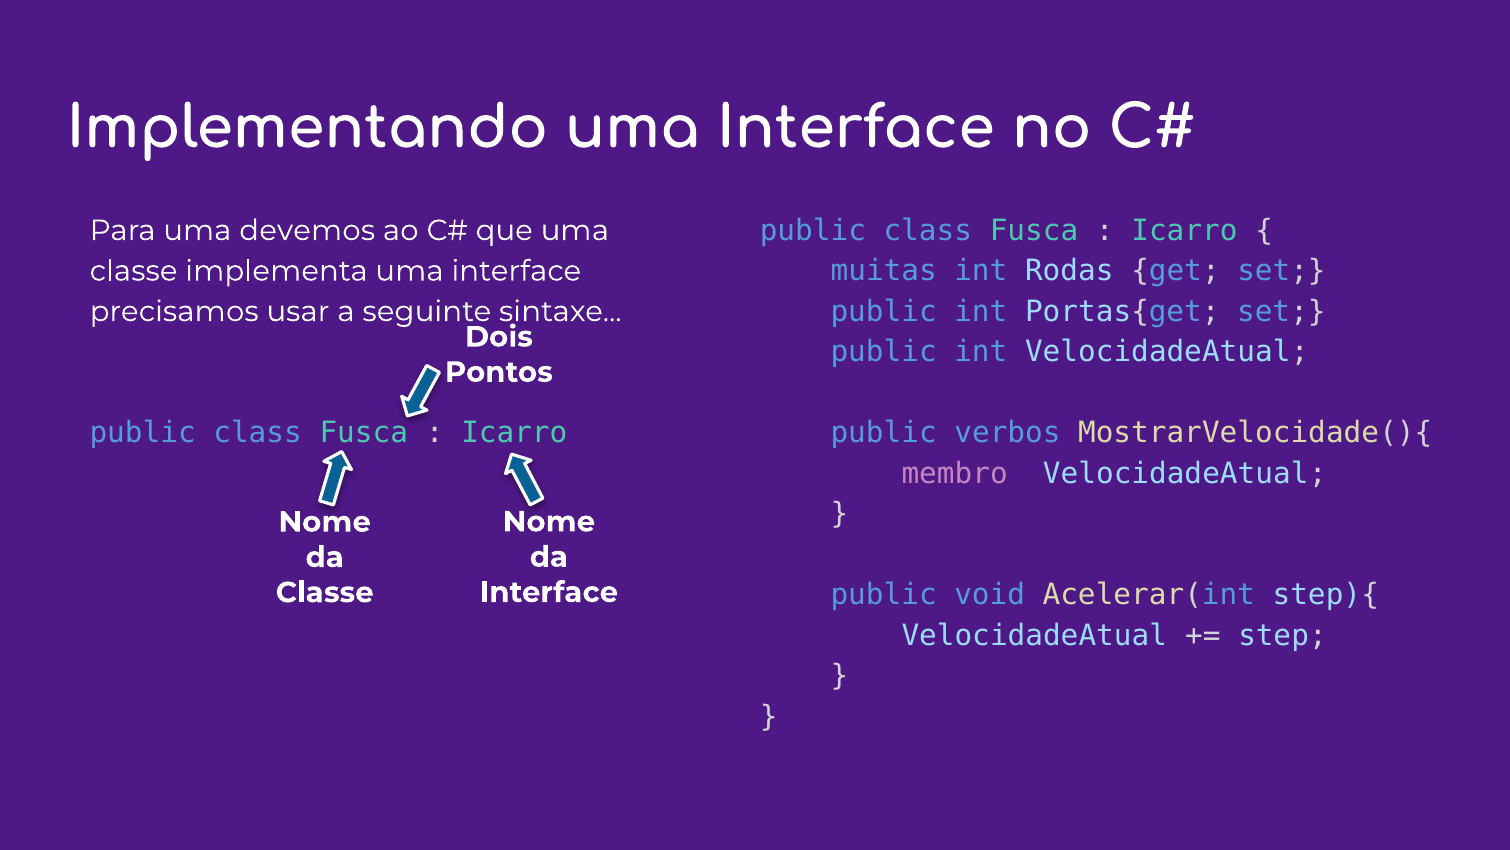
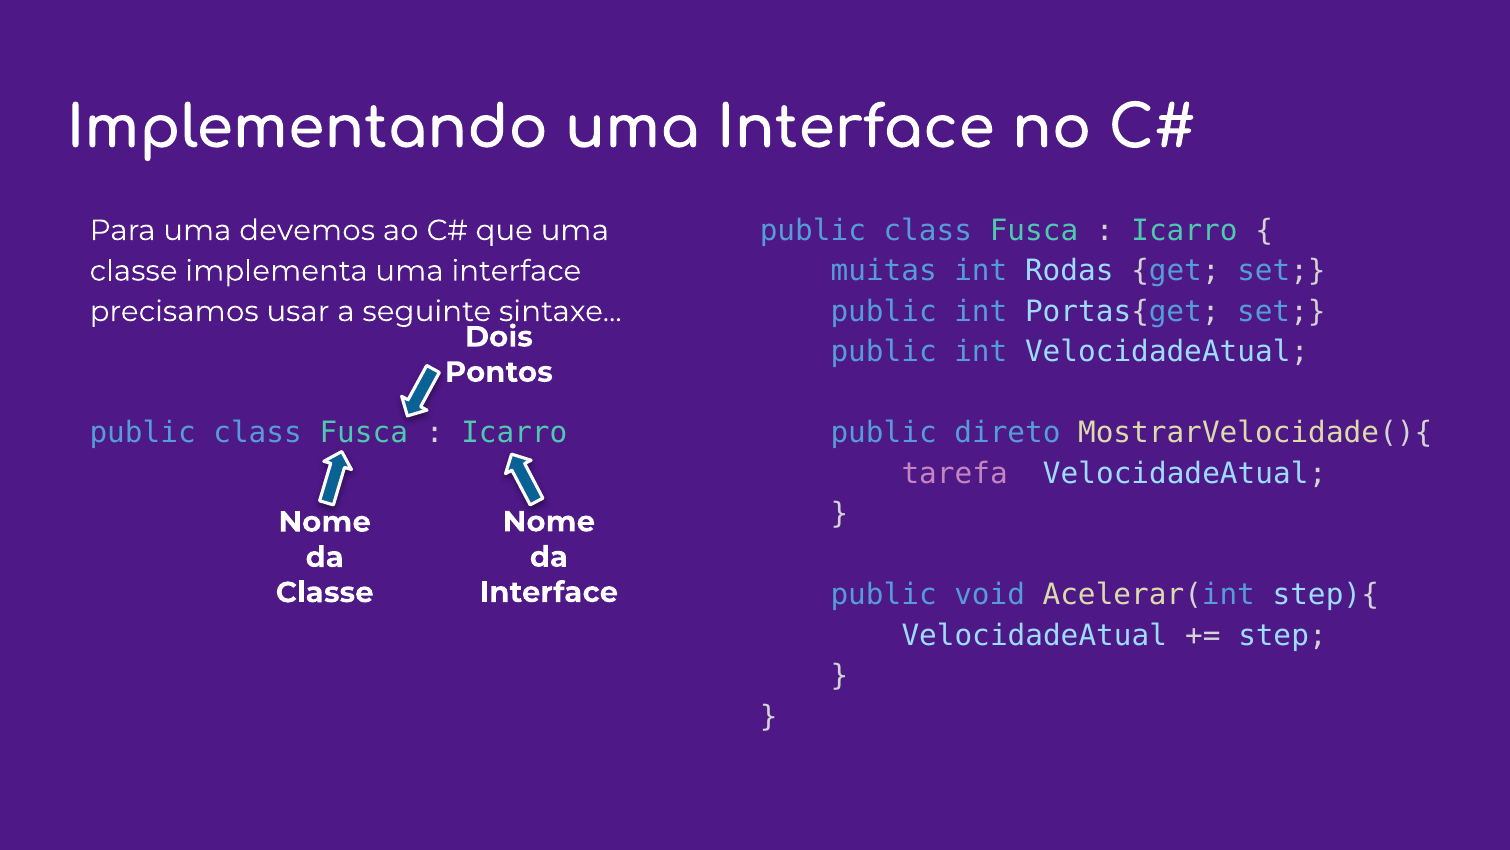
verbos: verbos -> direto (1007, 433)
membro: membro -> tarefa (955, 473)
